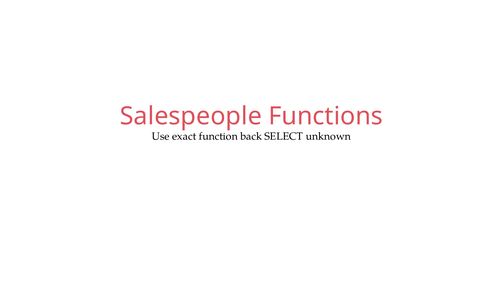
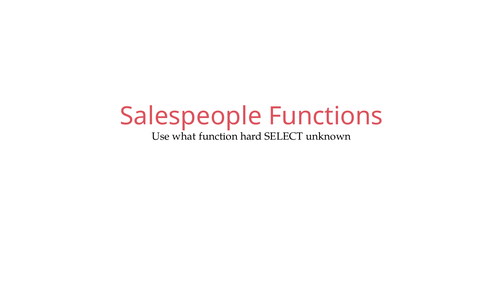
exact: exact -> what (184, 137)
back: back -> hard (251, 137)
